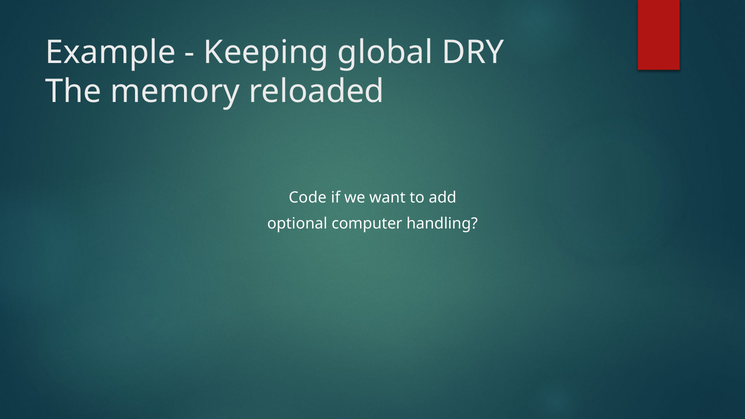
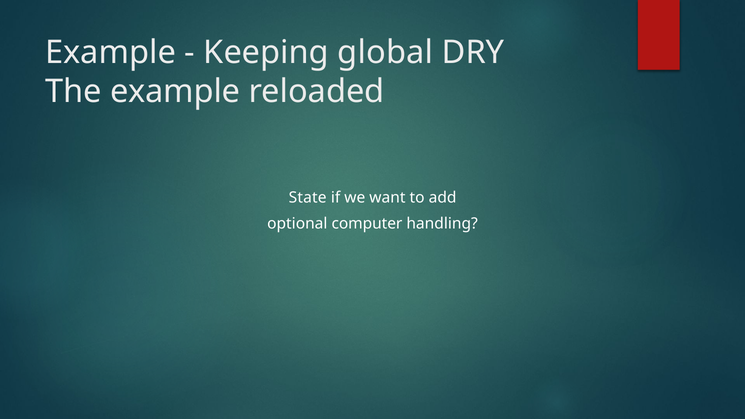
The memory: memory -> example (175, 91)
Code: Code -> State (308, 197)
